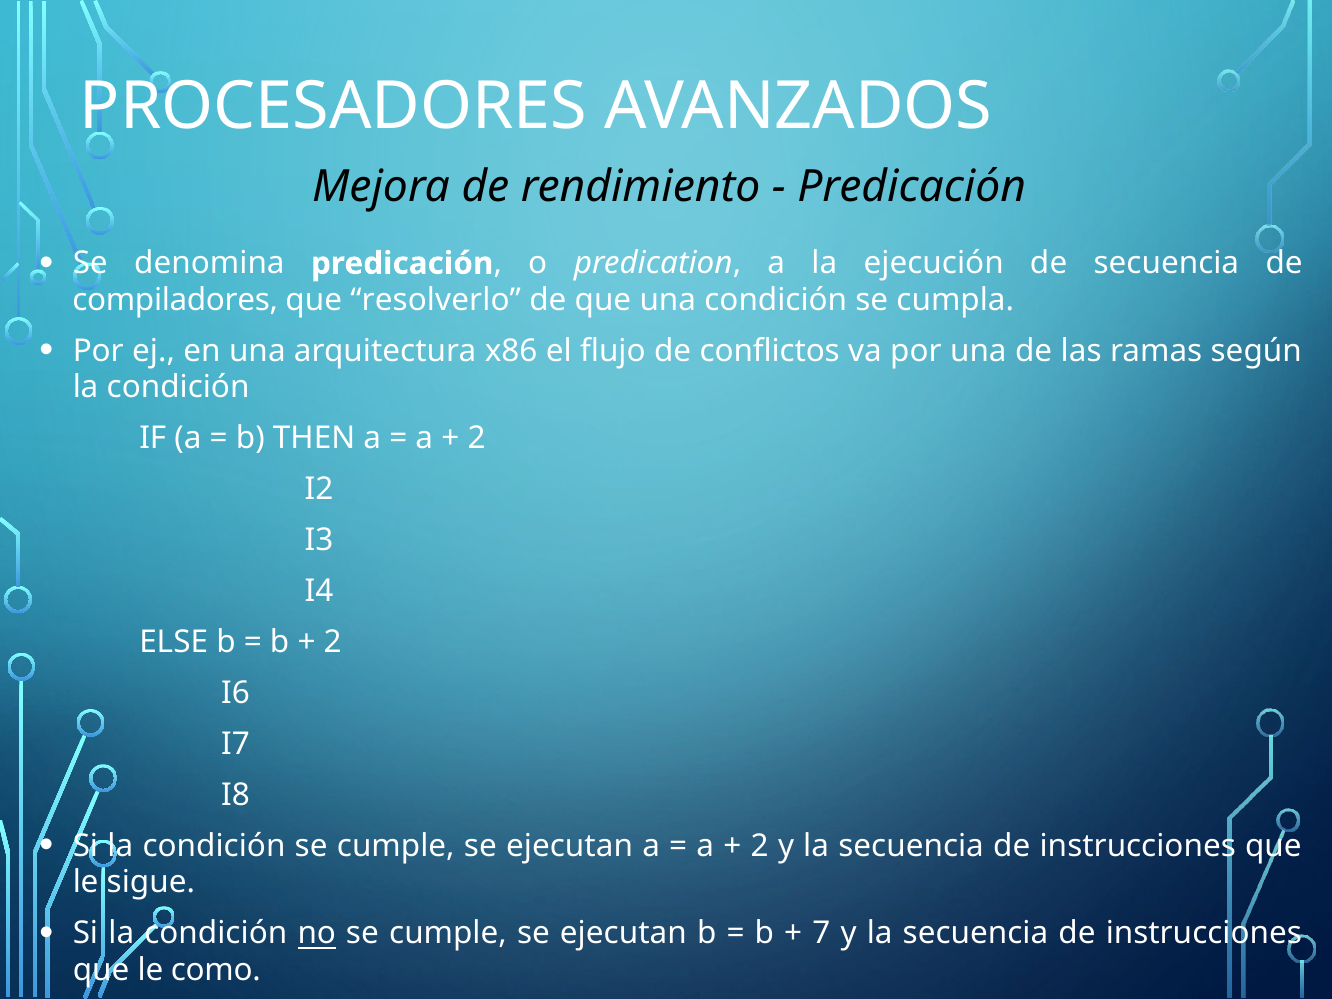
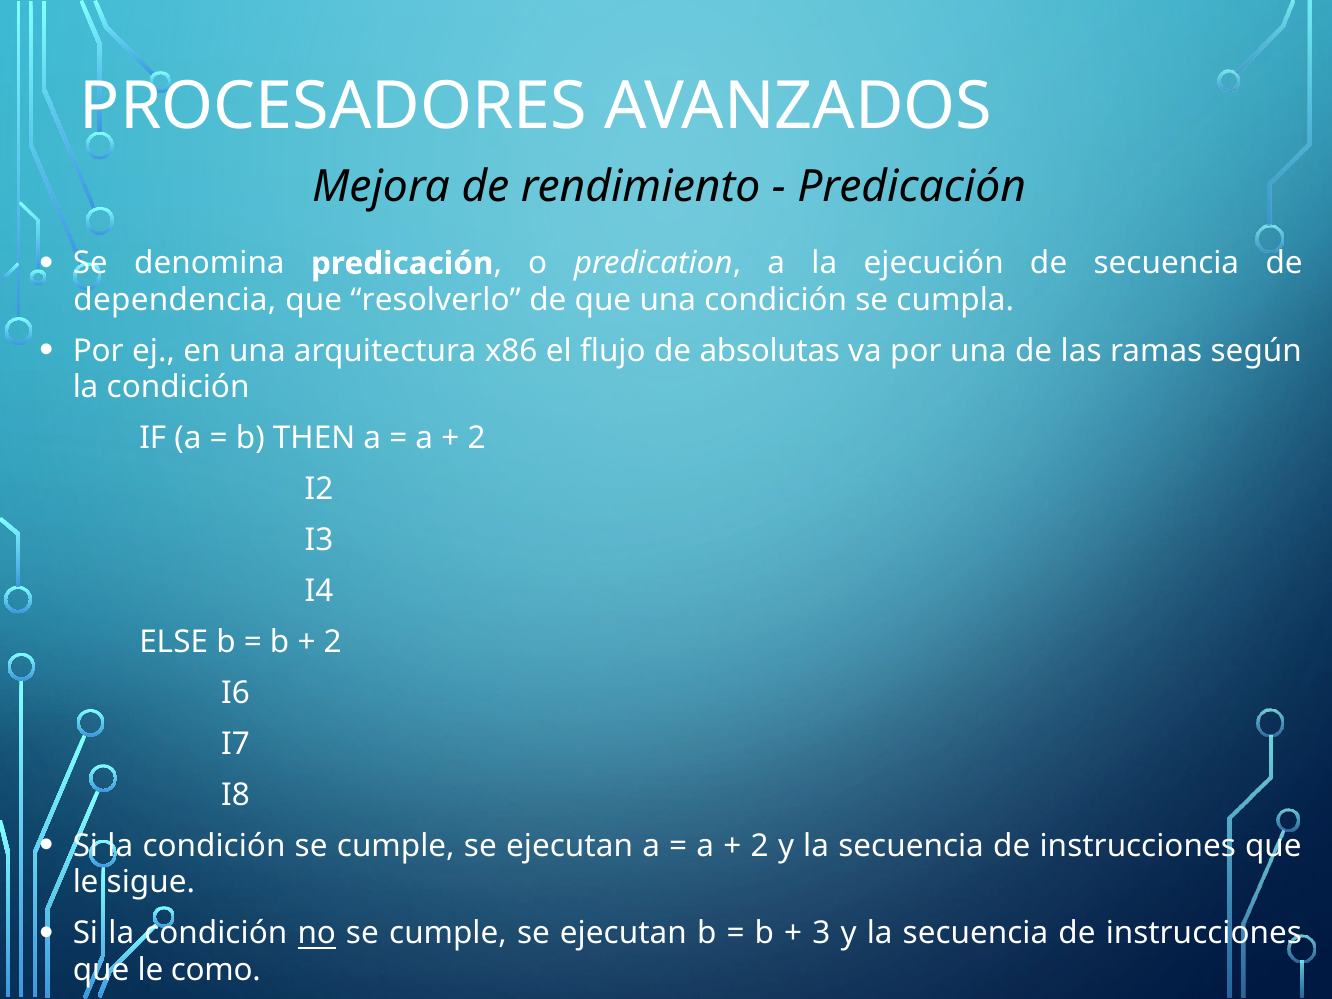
compiladores: compiladores -> dependencia (175, 300)
conflictos: conflictos -> absolutas (770, 351)
7: 7 -> 3 (821, 933)
